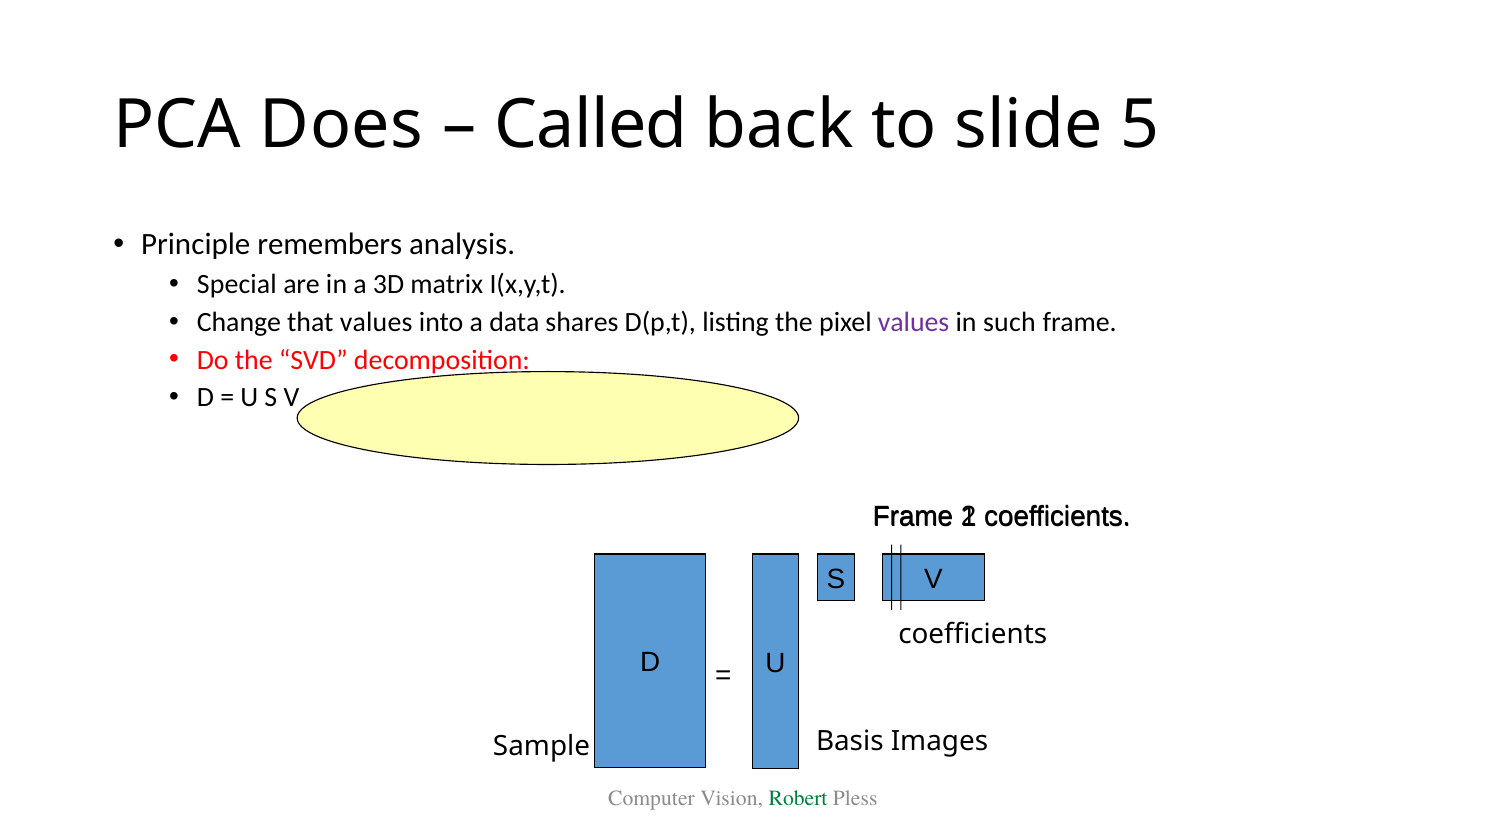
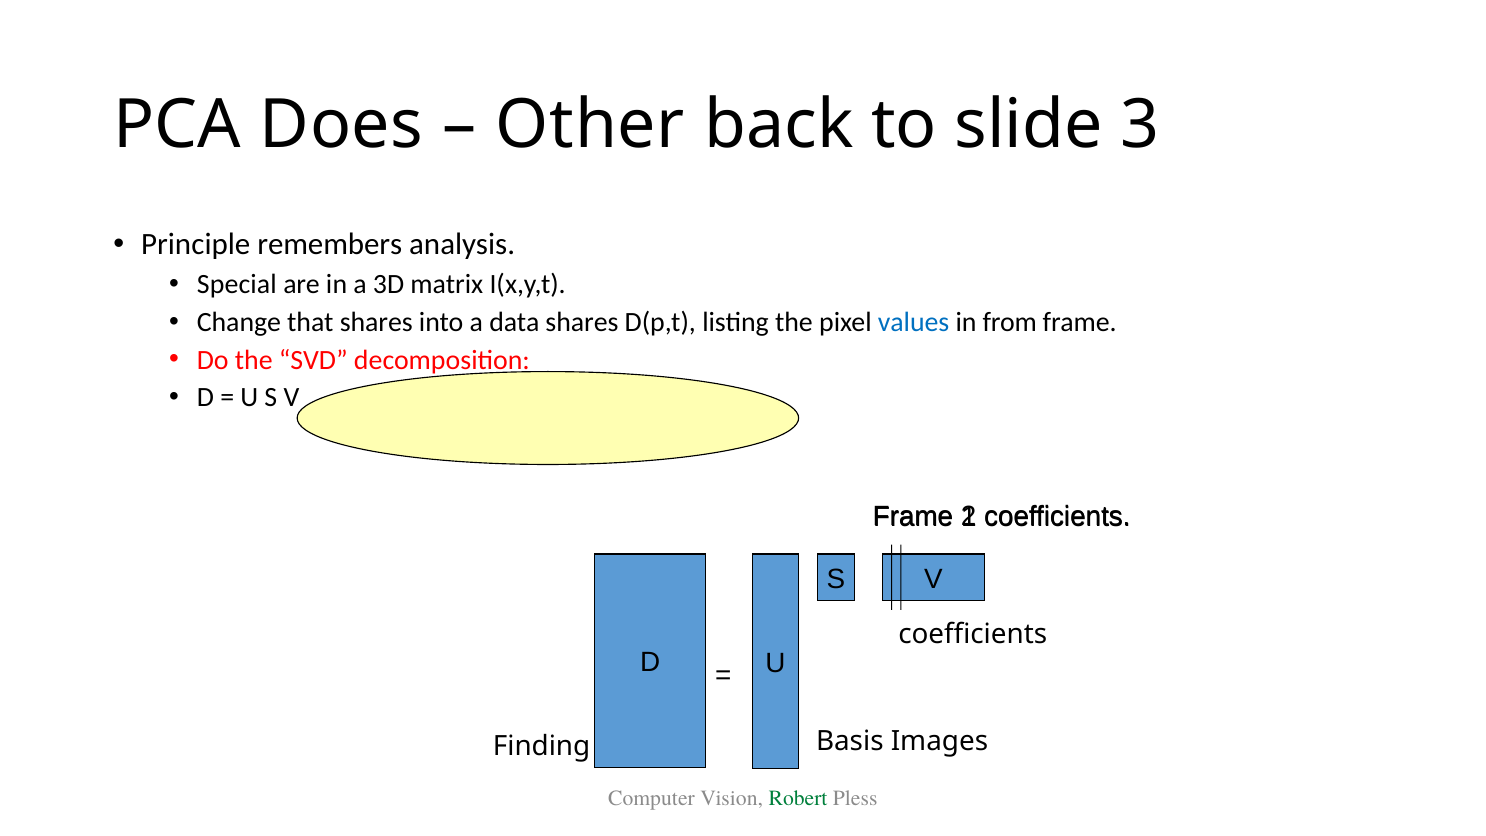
Called: Called -> Other (591, 125)
5: 5 -> 3 (1140, 125)
that values: values -> shares (376, 322)
values colour: purple -> blue (914, 322)
such: such -> from (1010, 322)
Sample: Sample -> Finding (542, 746)
